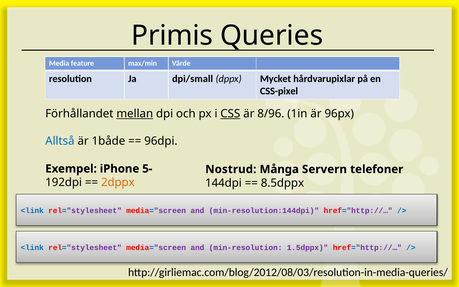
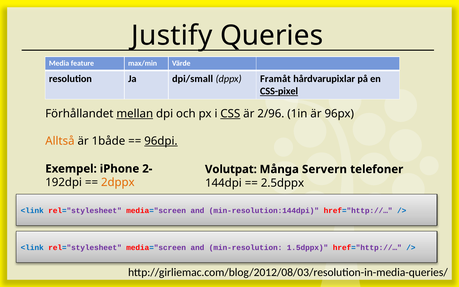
Primis: Primis -> Justify (172, 35)
Mycket: Mycket -> Framåt (275, 79)
CSS-pixel underline: none -> present (279, 91)
8/96: 8/96 -> 2/96 (271, 114)
Alltså colour: blue -> orange (60, 141)
96dpi underline: none -> present (161, 141)
5-: 5- -> 2- (147, 169)
Nostrud: Nostrud -> Volutpat (231, 169)
8.5dppx: 8.5dppx -> 2.5dppx (282, 183)
